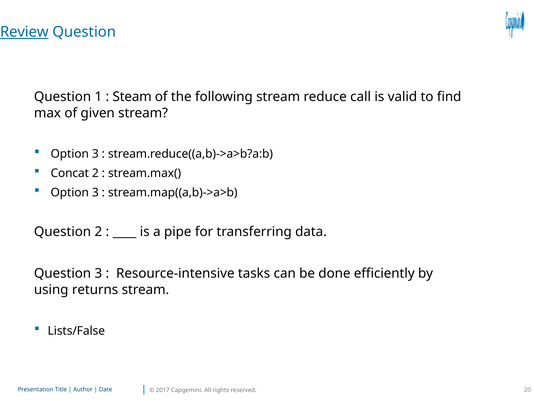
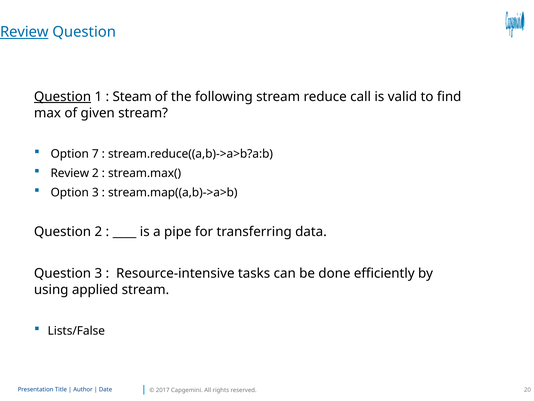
Question underline: none -> present (63, 97)
3: 3 -> 7 (95, 154)
Concat: Concat -> Review (70, 173)
returns: returns -> applied (95, 289)
